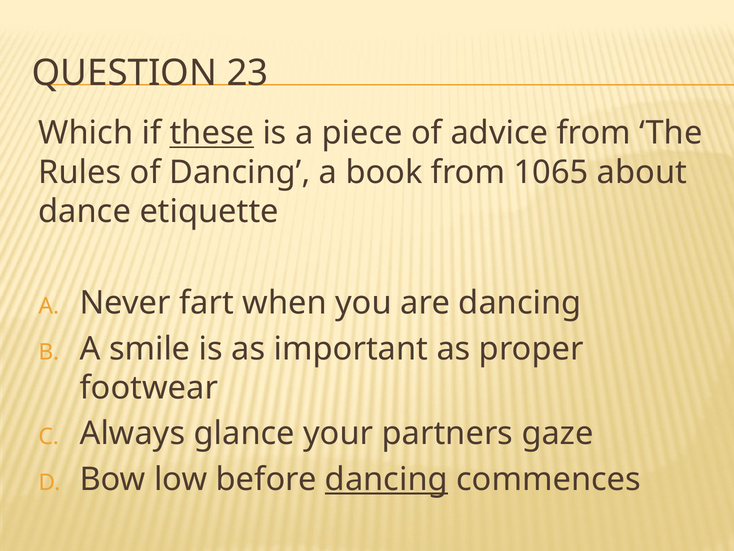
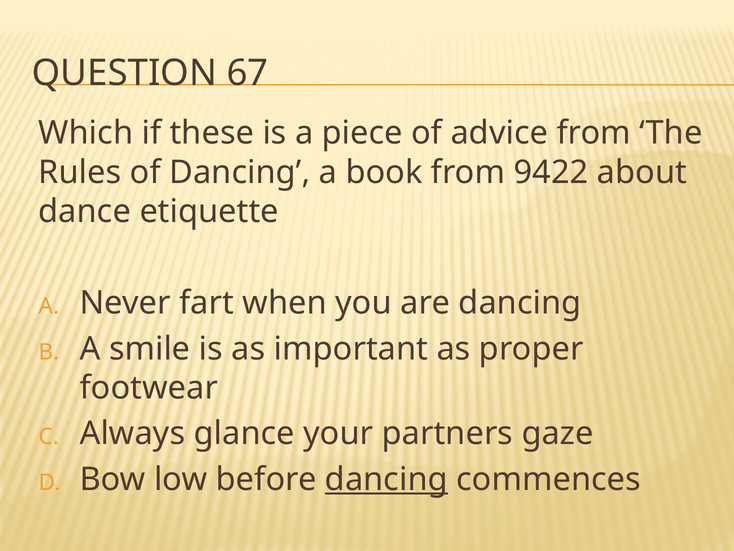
23: 23 -> 67 (247, 73)
these underline: present -> none (212, 133)
1065: 1065 -> 9422 (551, 172)
